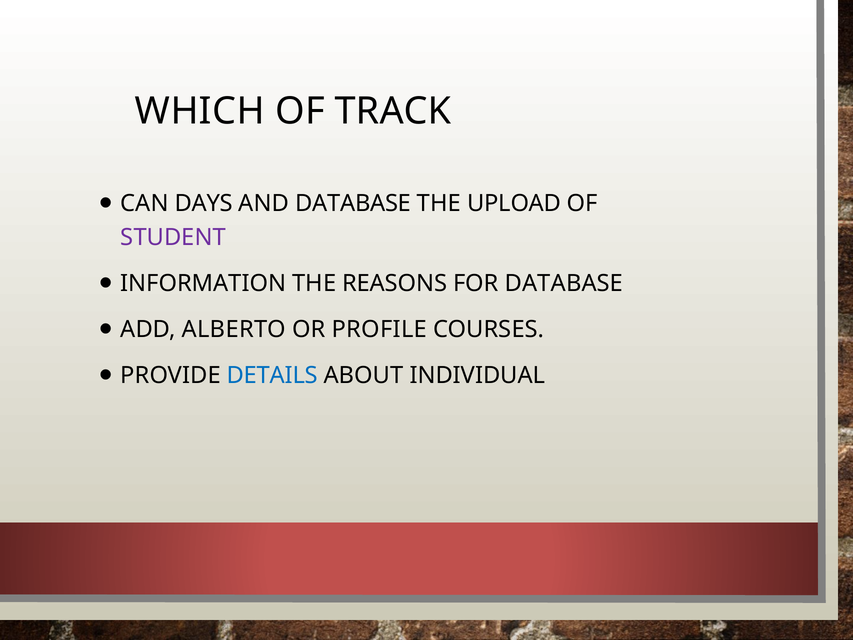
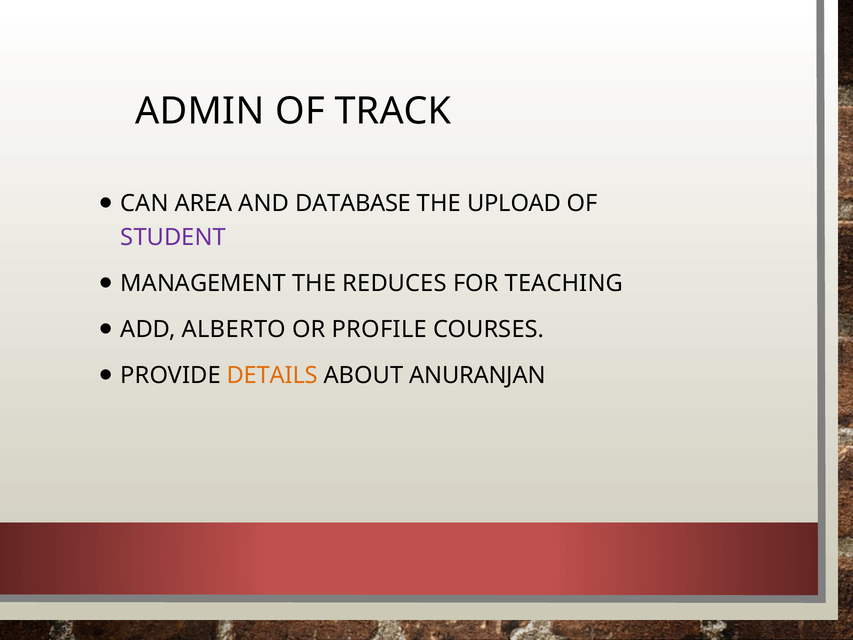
WHICH: WHICH -> ADMIN (200, 111)
DAYS: DAYS -> AREA (204, 203)
INFORMATION: INFORMATION -> MANAGEMENT (203, 284)
REASONS: REASONS -> REDUCES (395, 284)
FOR DATABASE: DATABASE -> TEACHING (564, 284)
DETAILS colour: blue -> orange (272, 375)
INDIVIDUAL: INDIVIDUAL -> ANURANJAN (478, 375)
